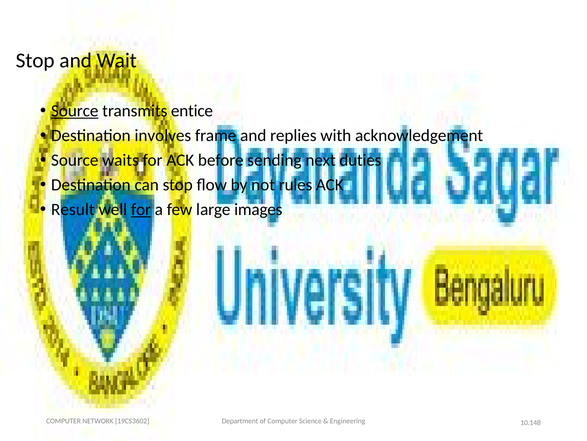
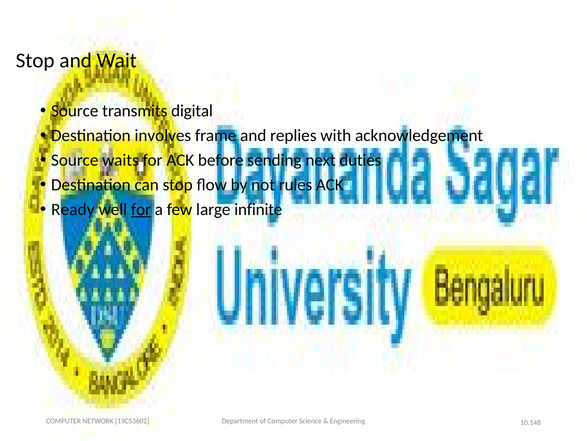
Source underline: present -> none (75, 111)
entice: entice -> digital (192, 111)
Result: Result -> Ready (73, 209)
images: images -> infinite (258, 209)
